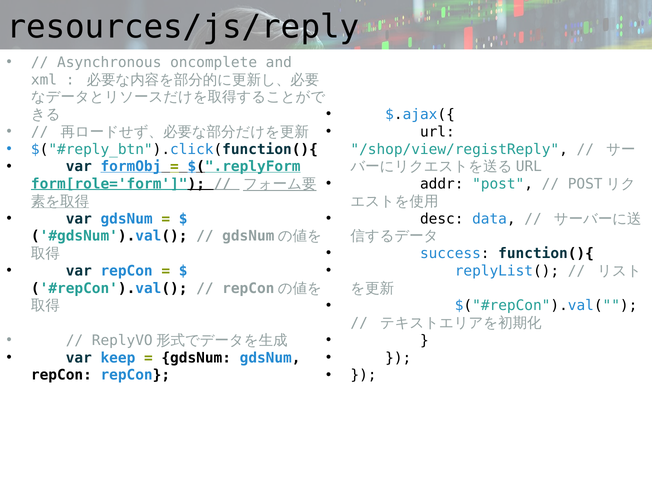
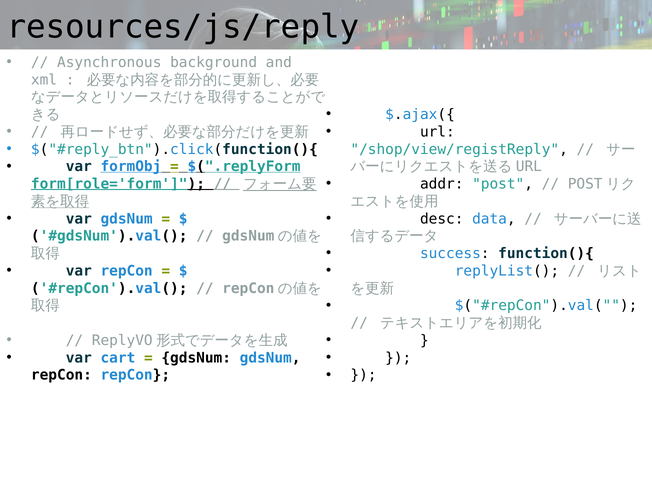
oncomplete: oncomplete -> background (214, 62)
keep: keep -> cart (118, 358)
